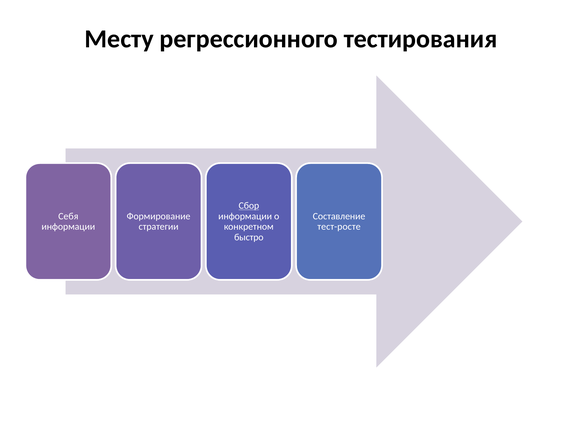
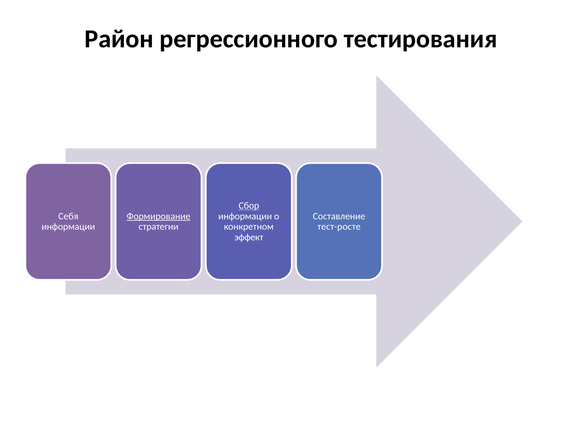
Месту: Месту -> Район (119, 39)
Формирование underline: none -> present (159, 216)
быстро: быстро -> эффект (249, 237)
